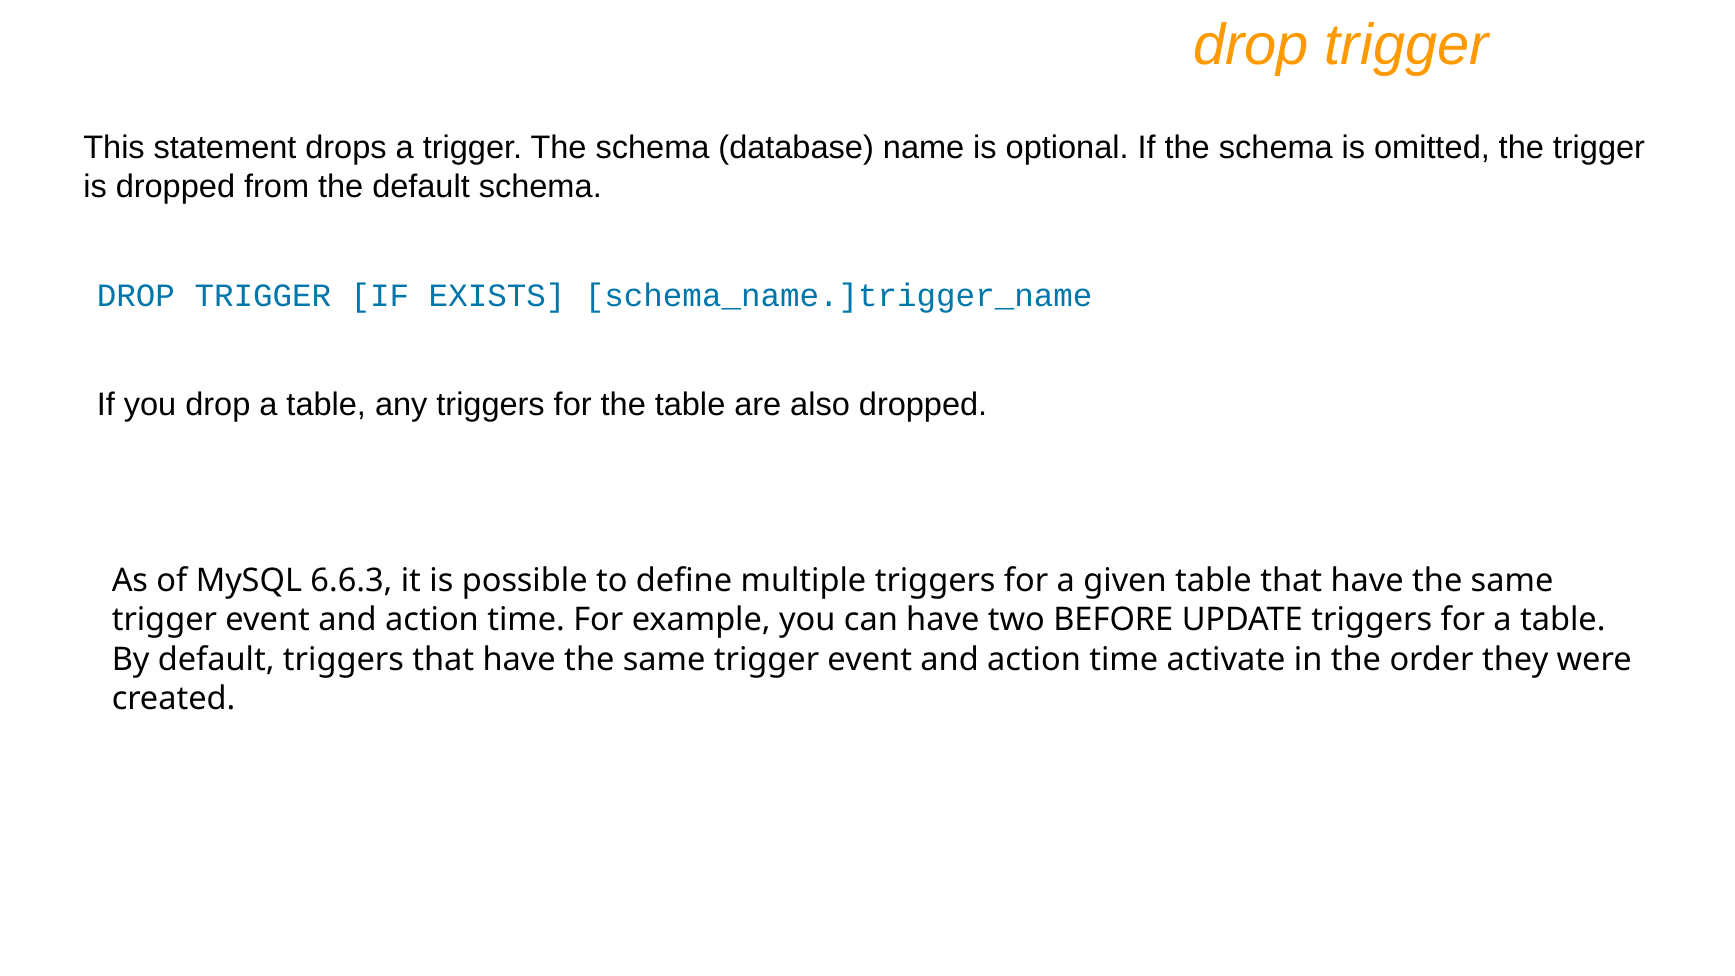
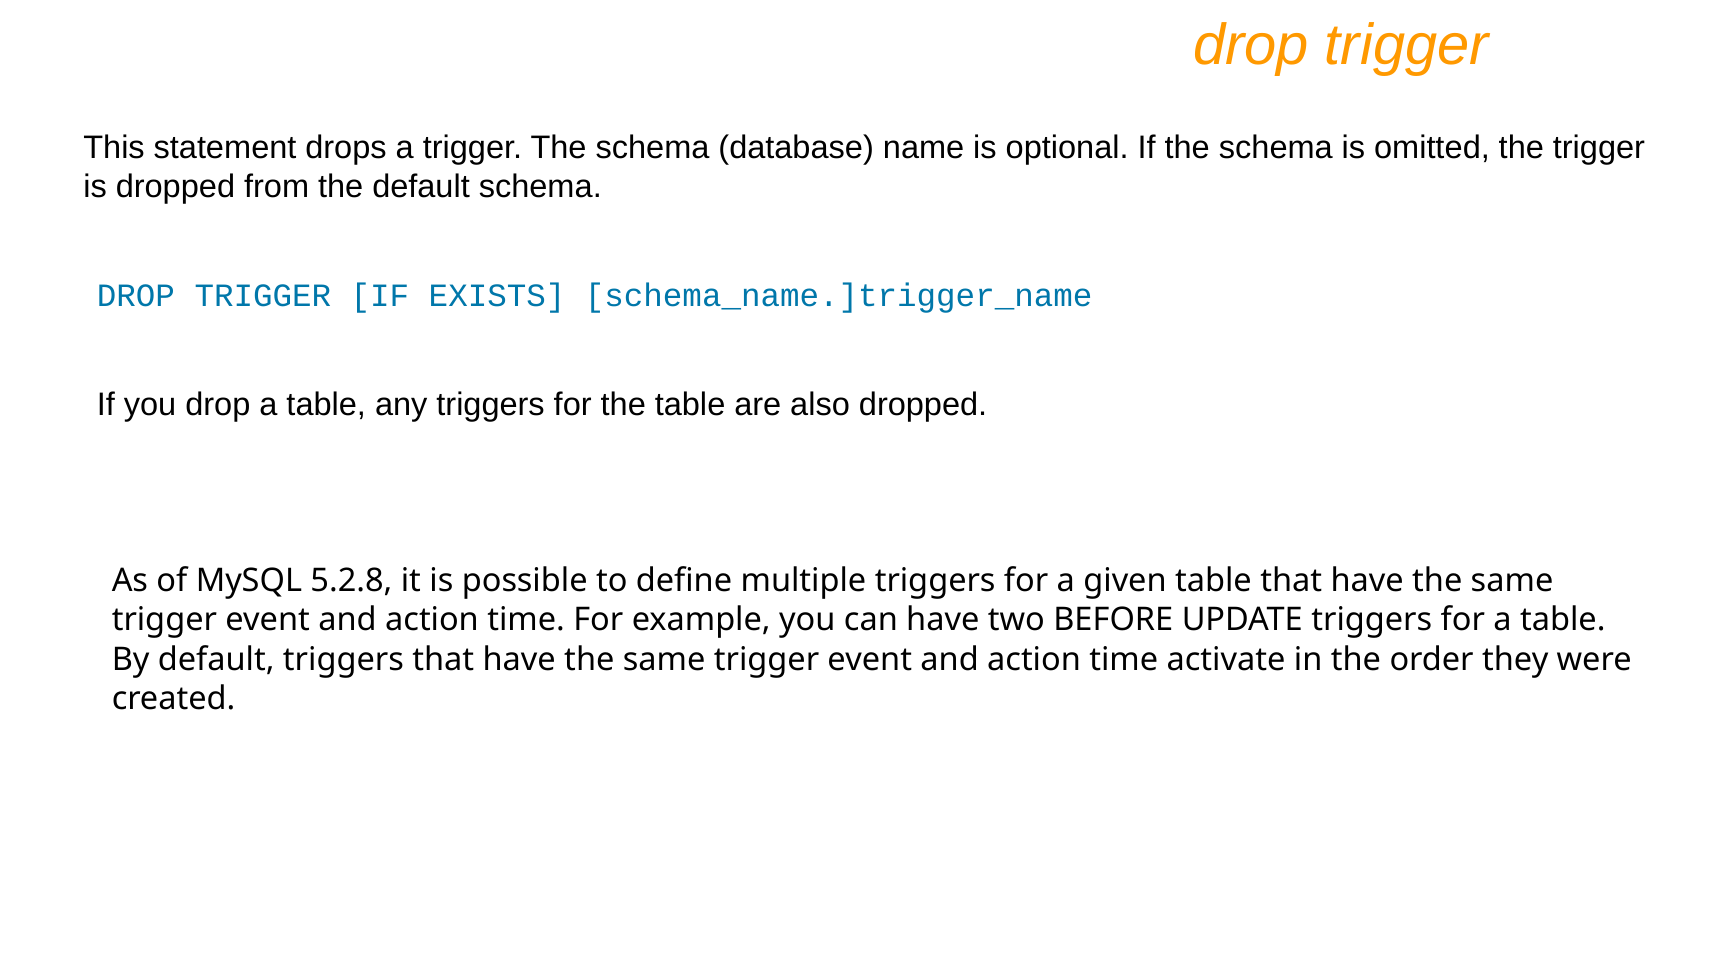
6.6.3: 6.6.3 -> 5.2.8 (351, 581)
